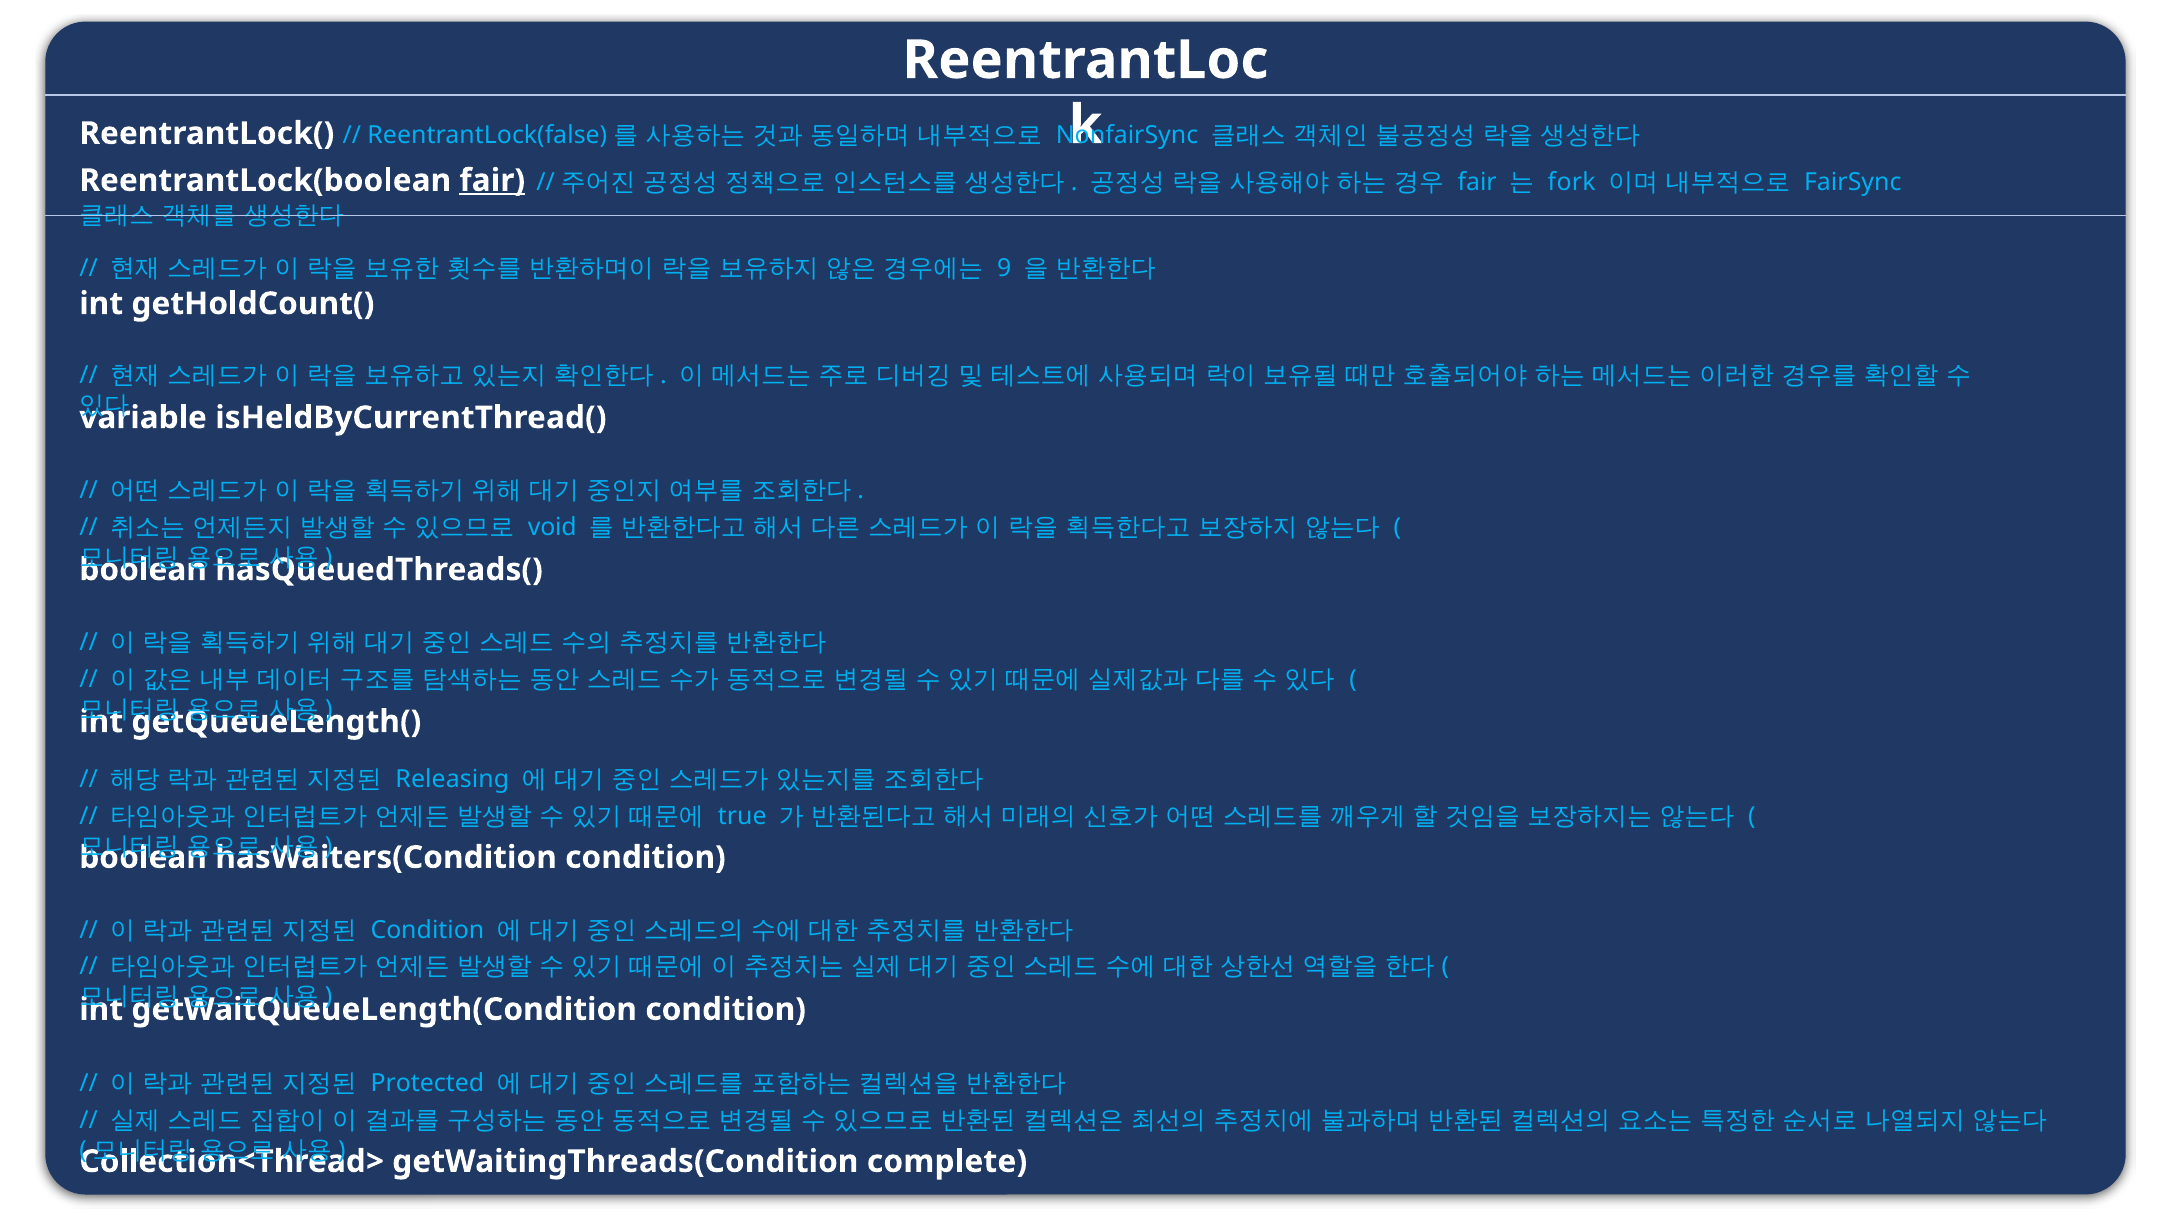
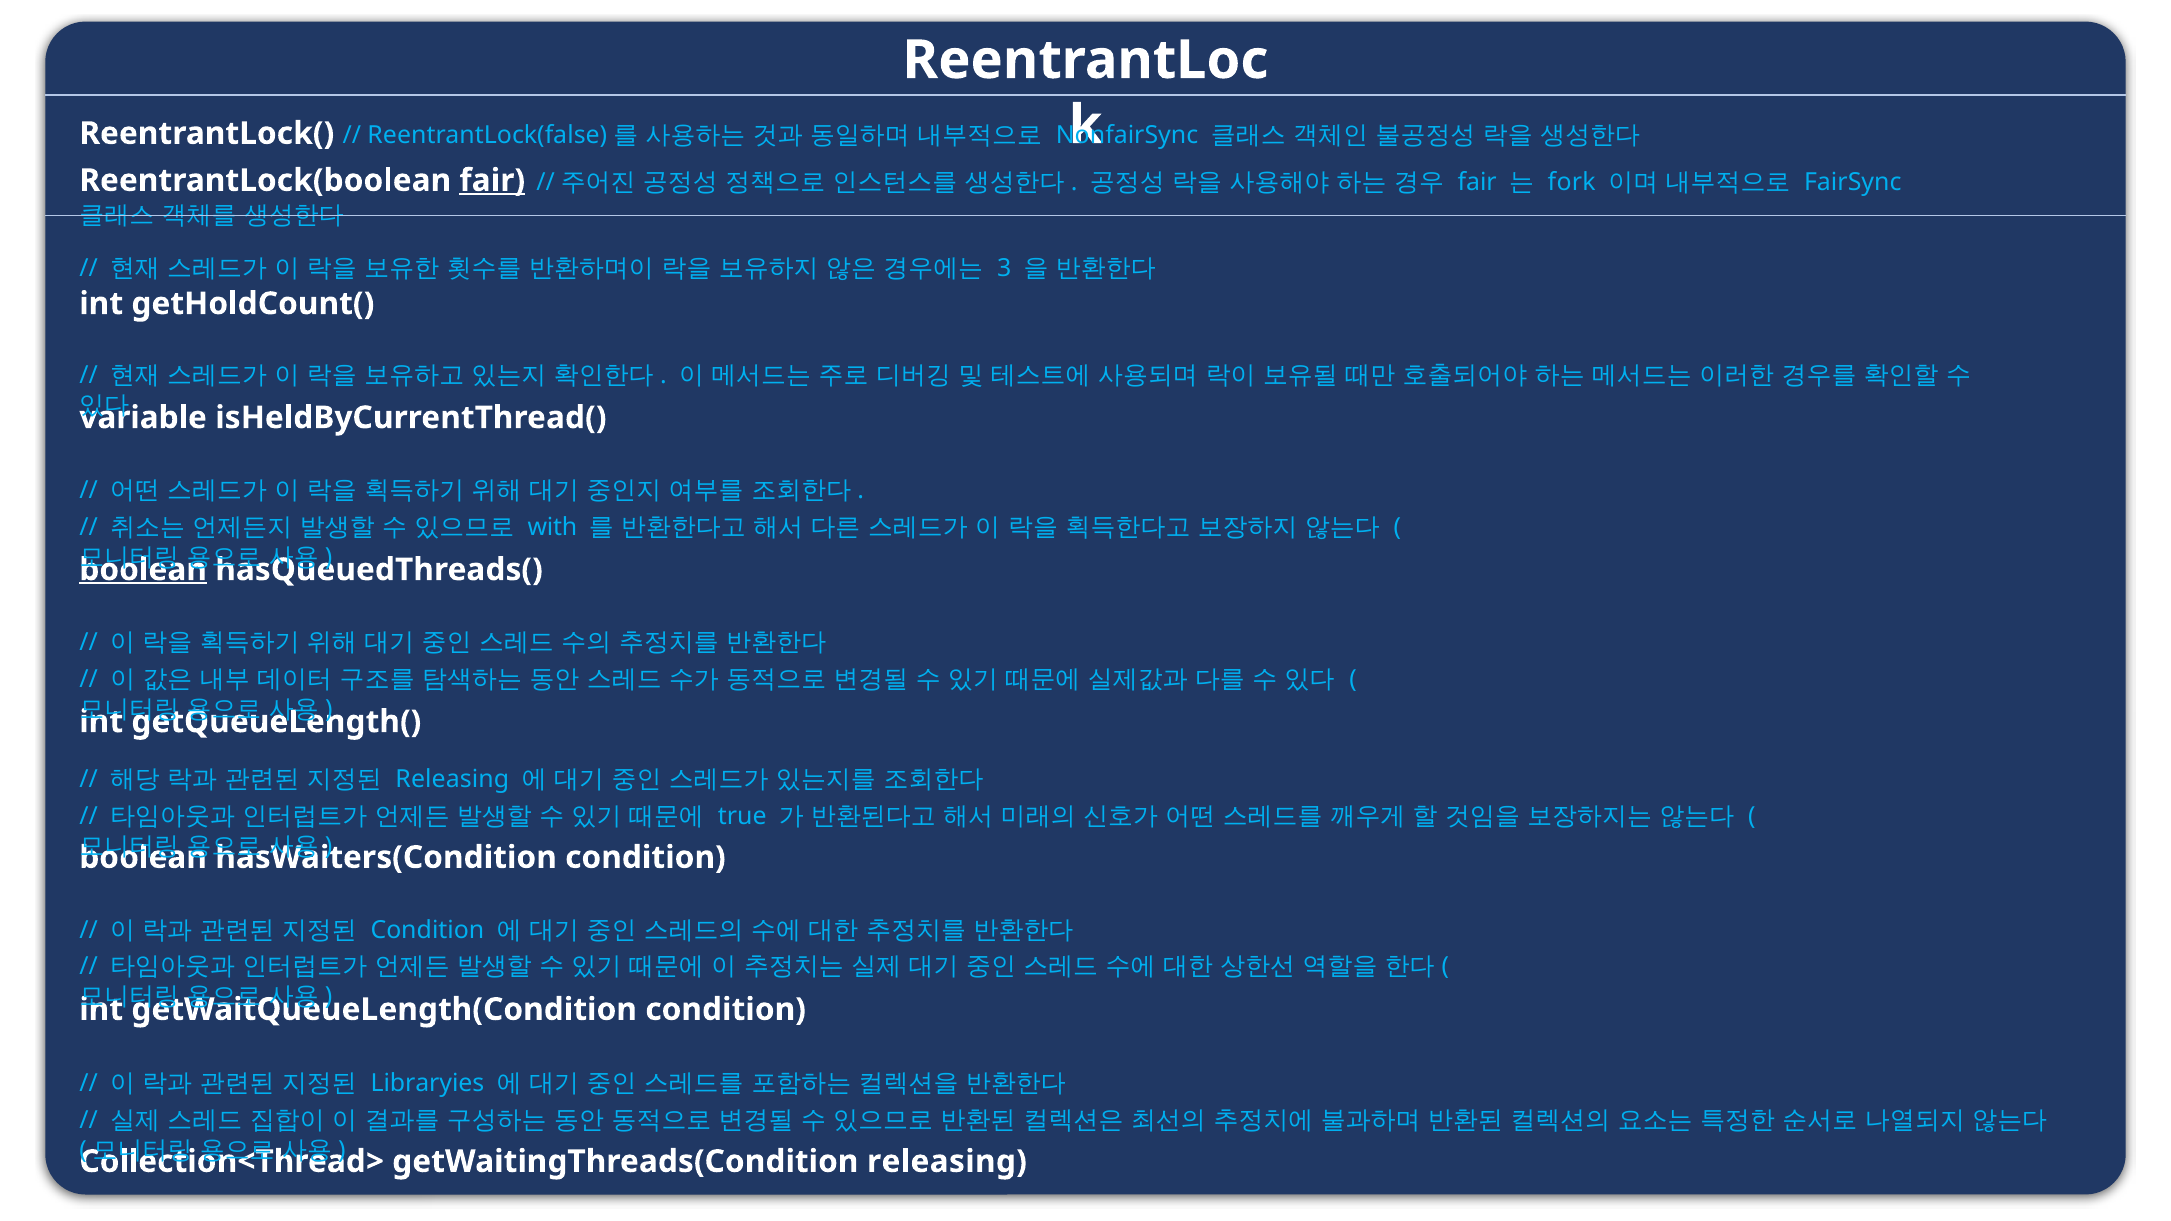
9: 9 -> 3 (1004, 268)
void: void -> with (552, 527)
boolean underline: none -> present (143, 570)
Protected: Protected -> Libraryies (427, 1084)
getWaitingThreads(Condition complete: complete -> releasing (947, 1162)
